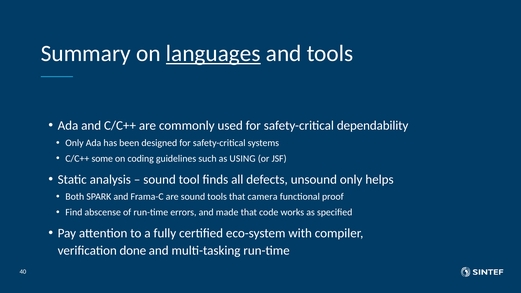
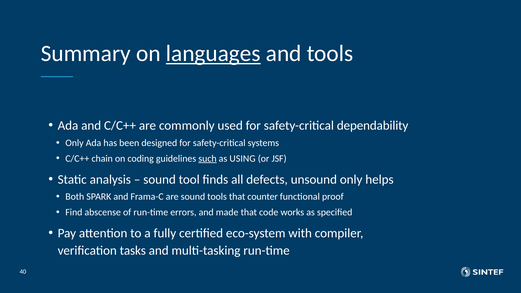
some: some -> chain (102, 159)
such underline: none -> present (207, 159)
camera: camera -> counter (263, 197)
done: done -> tasks (133, 250)
